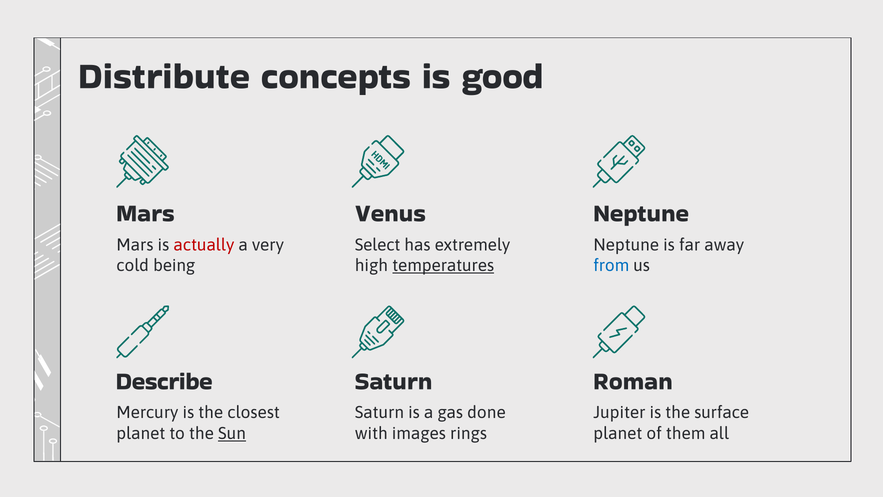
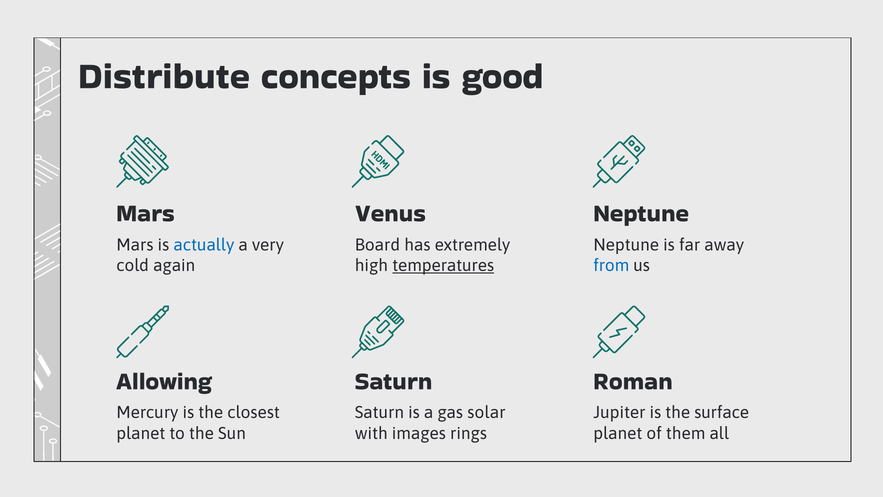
actually colour: red -> blue (204, 245)
Select: Select -> Board (377, 245)
being: being -> again (174, 265)
Describe: Describe -> Allowing (164, 381)
done: done -> solar (486, 413)
Sun underline: present -> none (232, 433)
